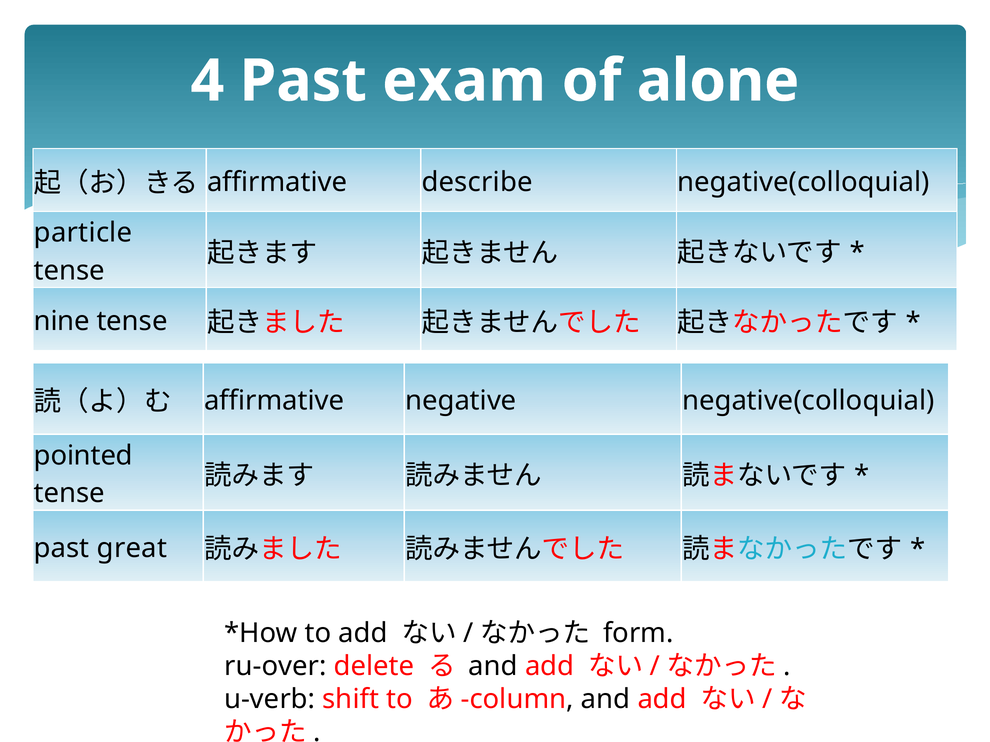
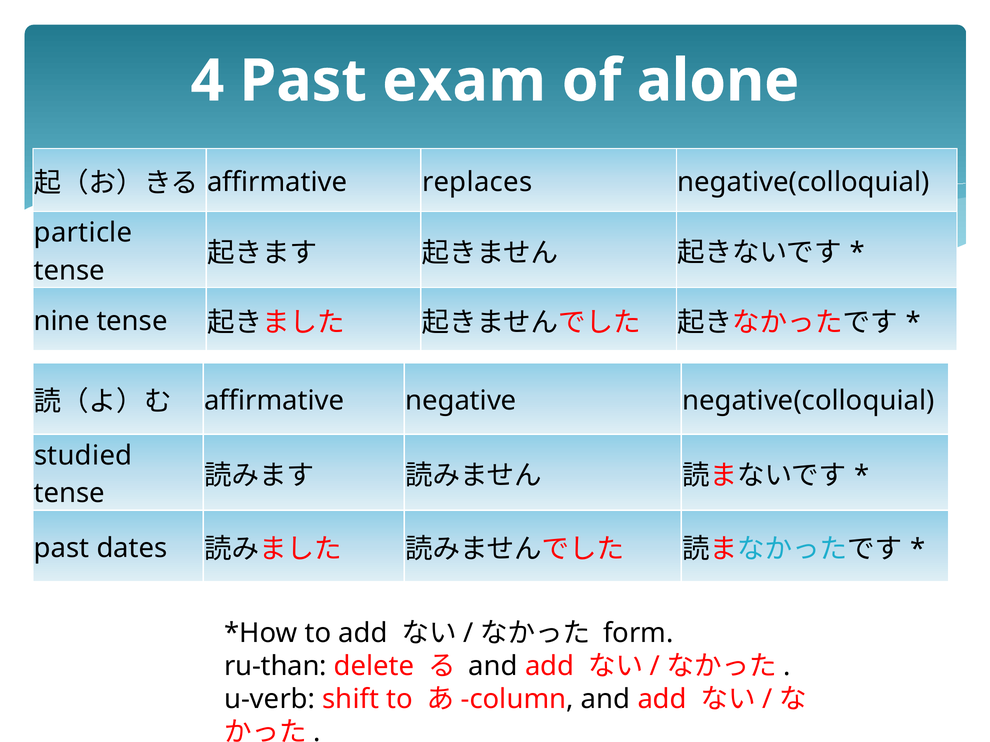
describe: describe -> replaces (477, 182)
pointed: pointed -> studied (83, 456)
great: great -> dates (132, 548)
ru-over: ru-over -> ru-than (276, 667)
